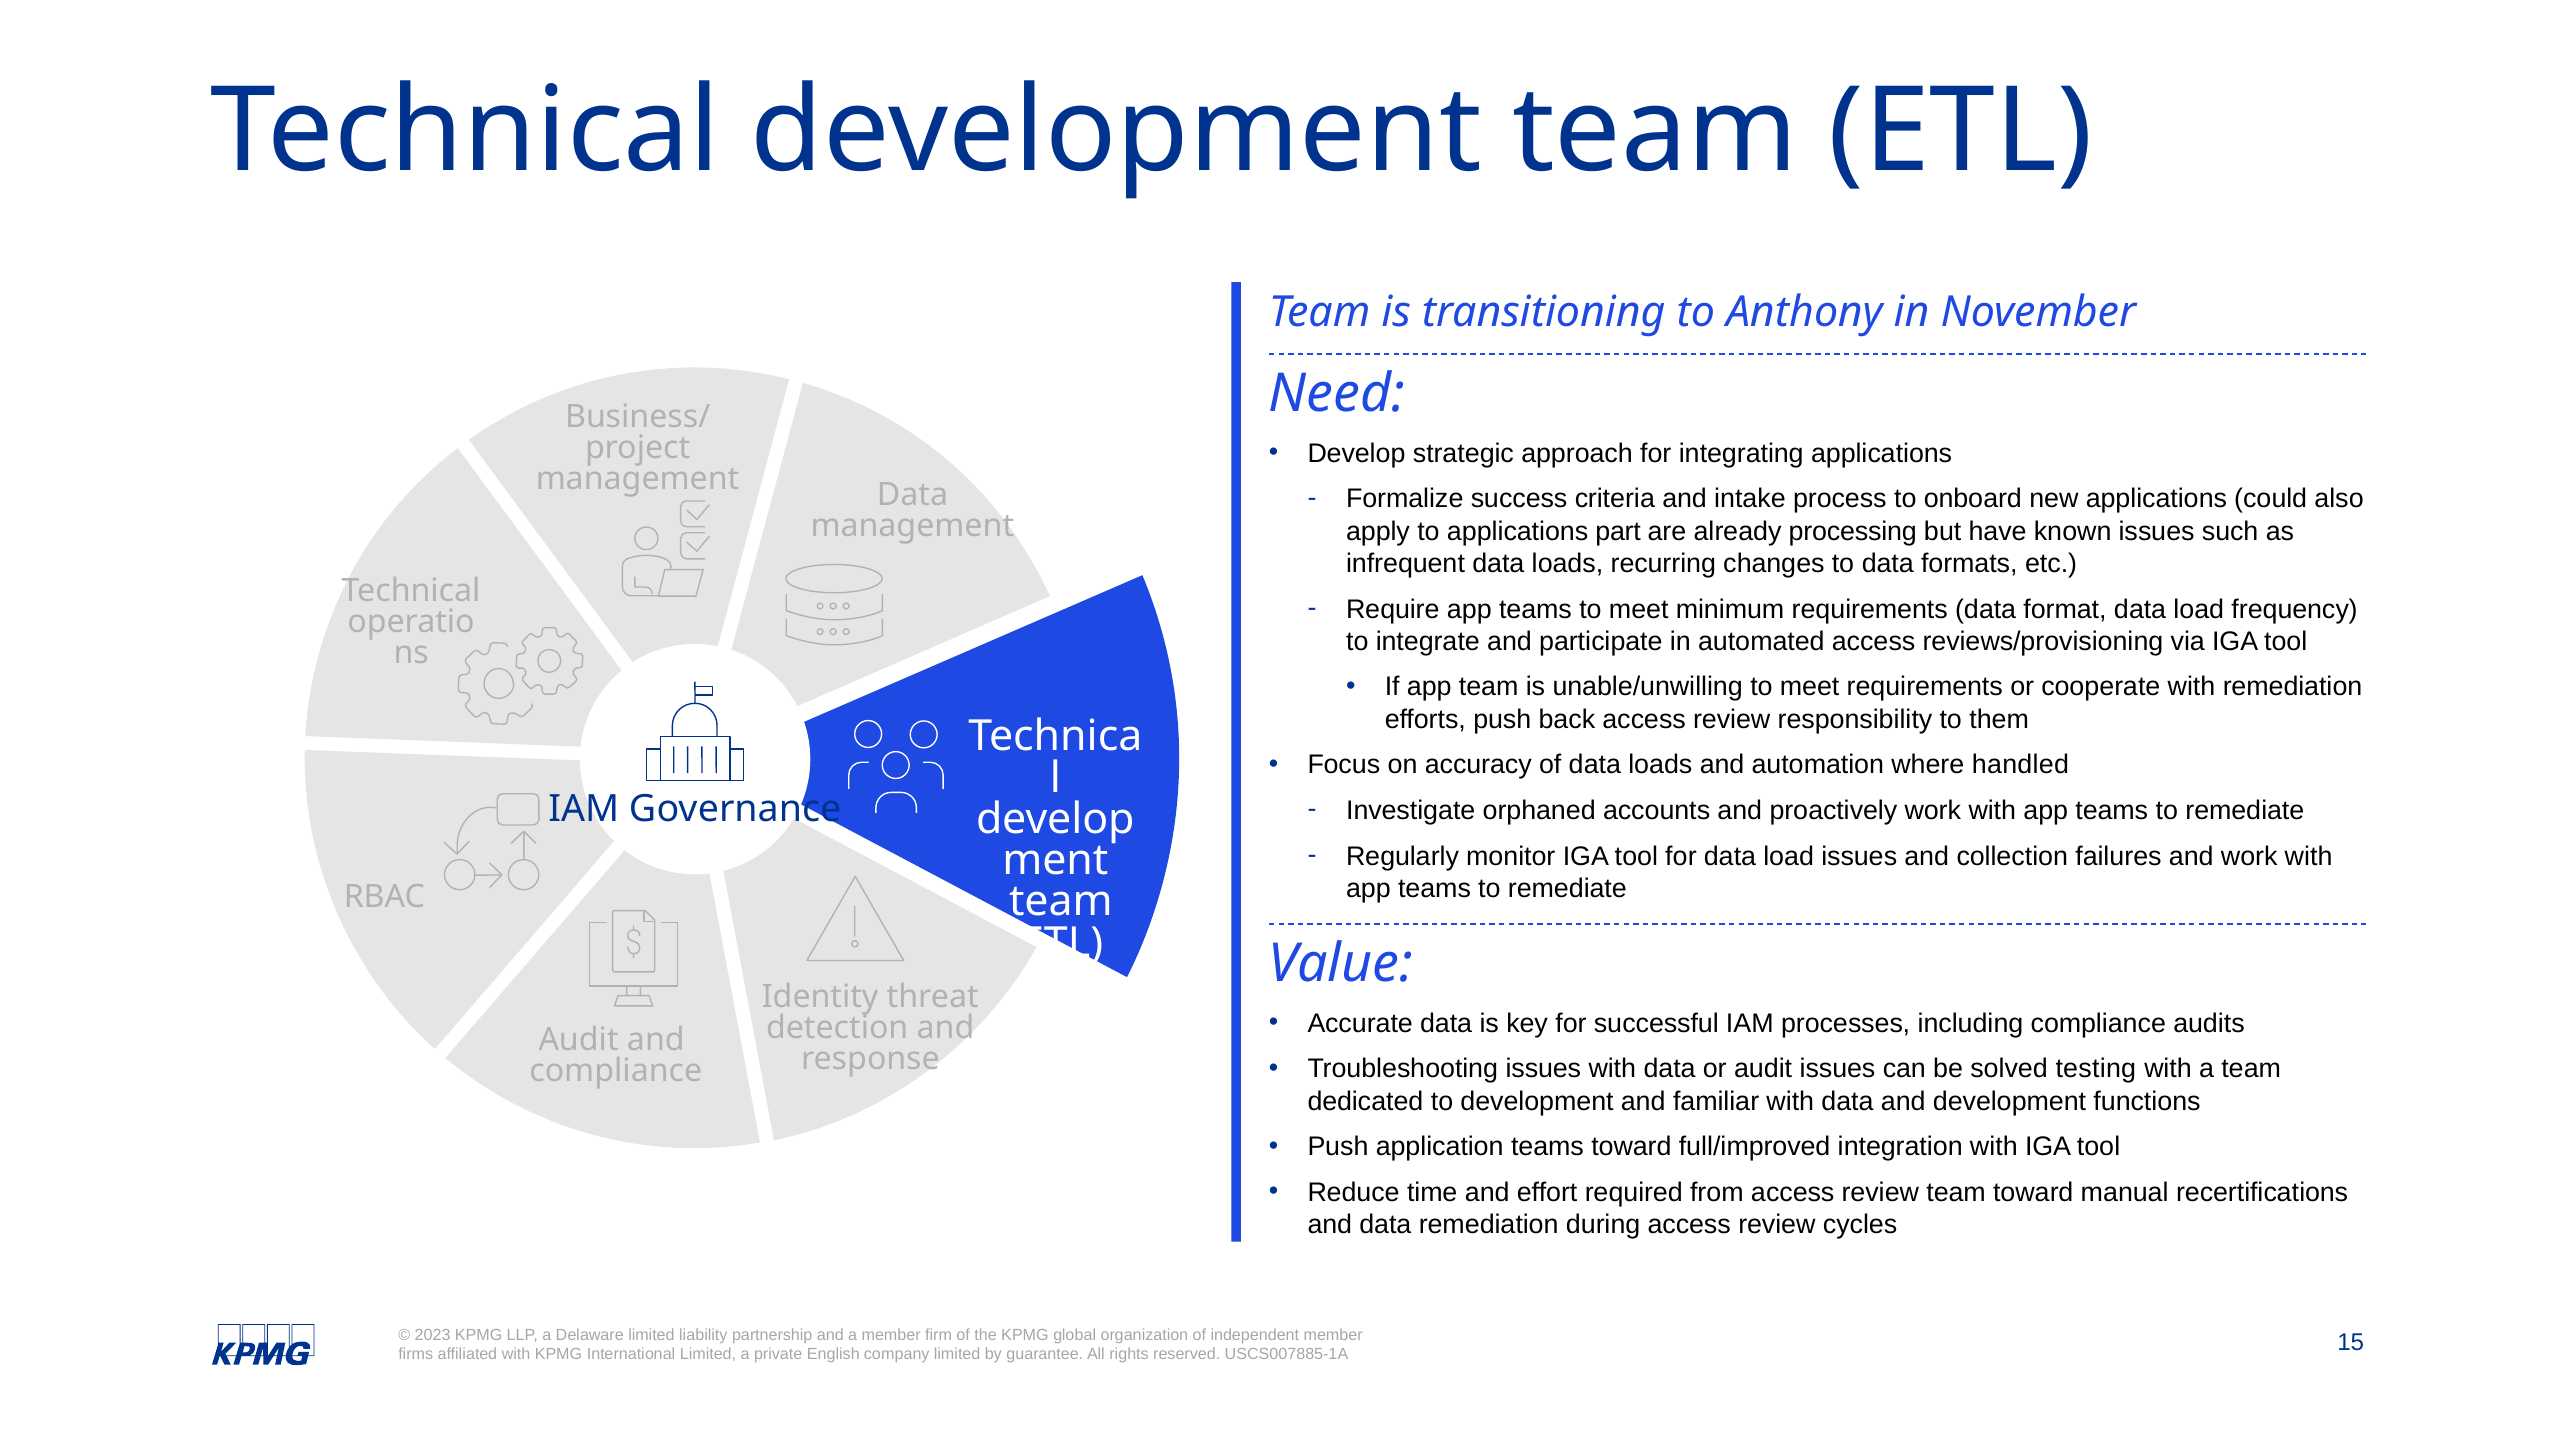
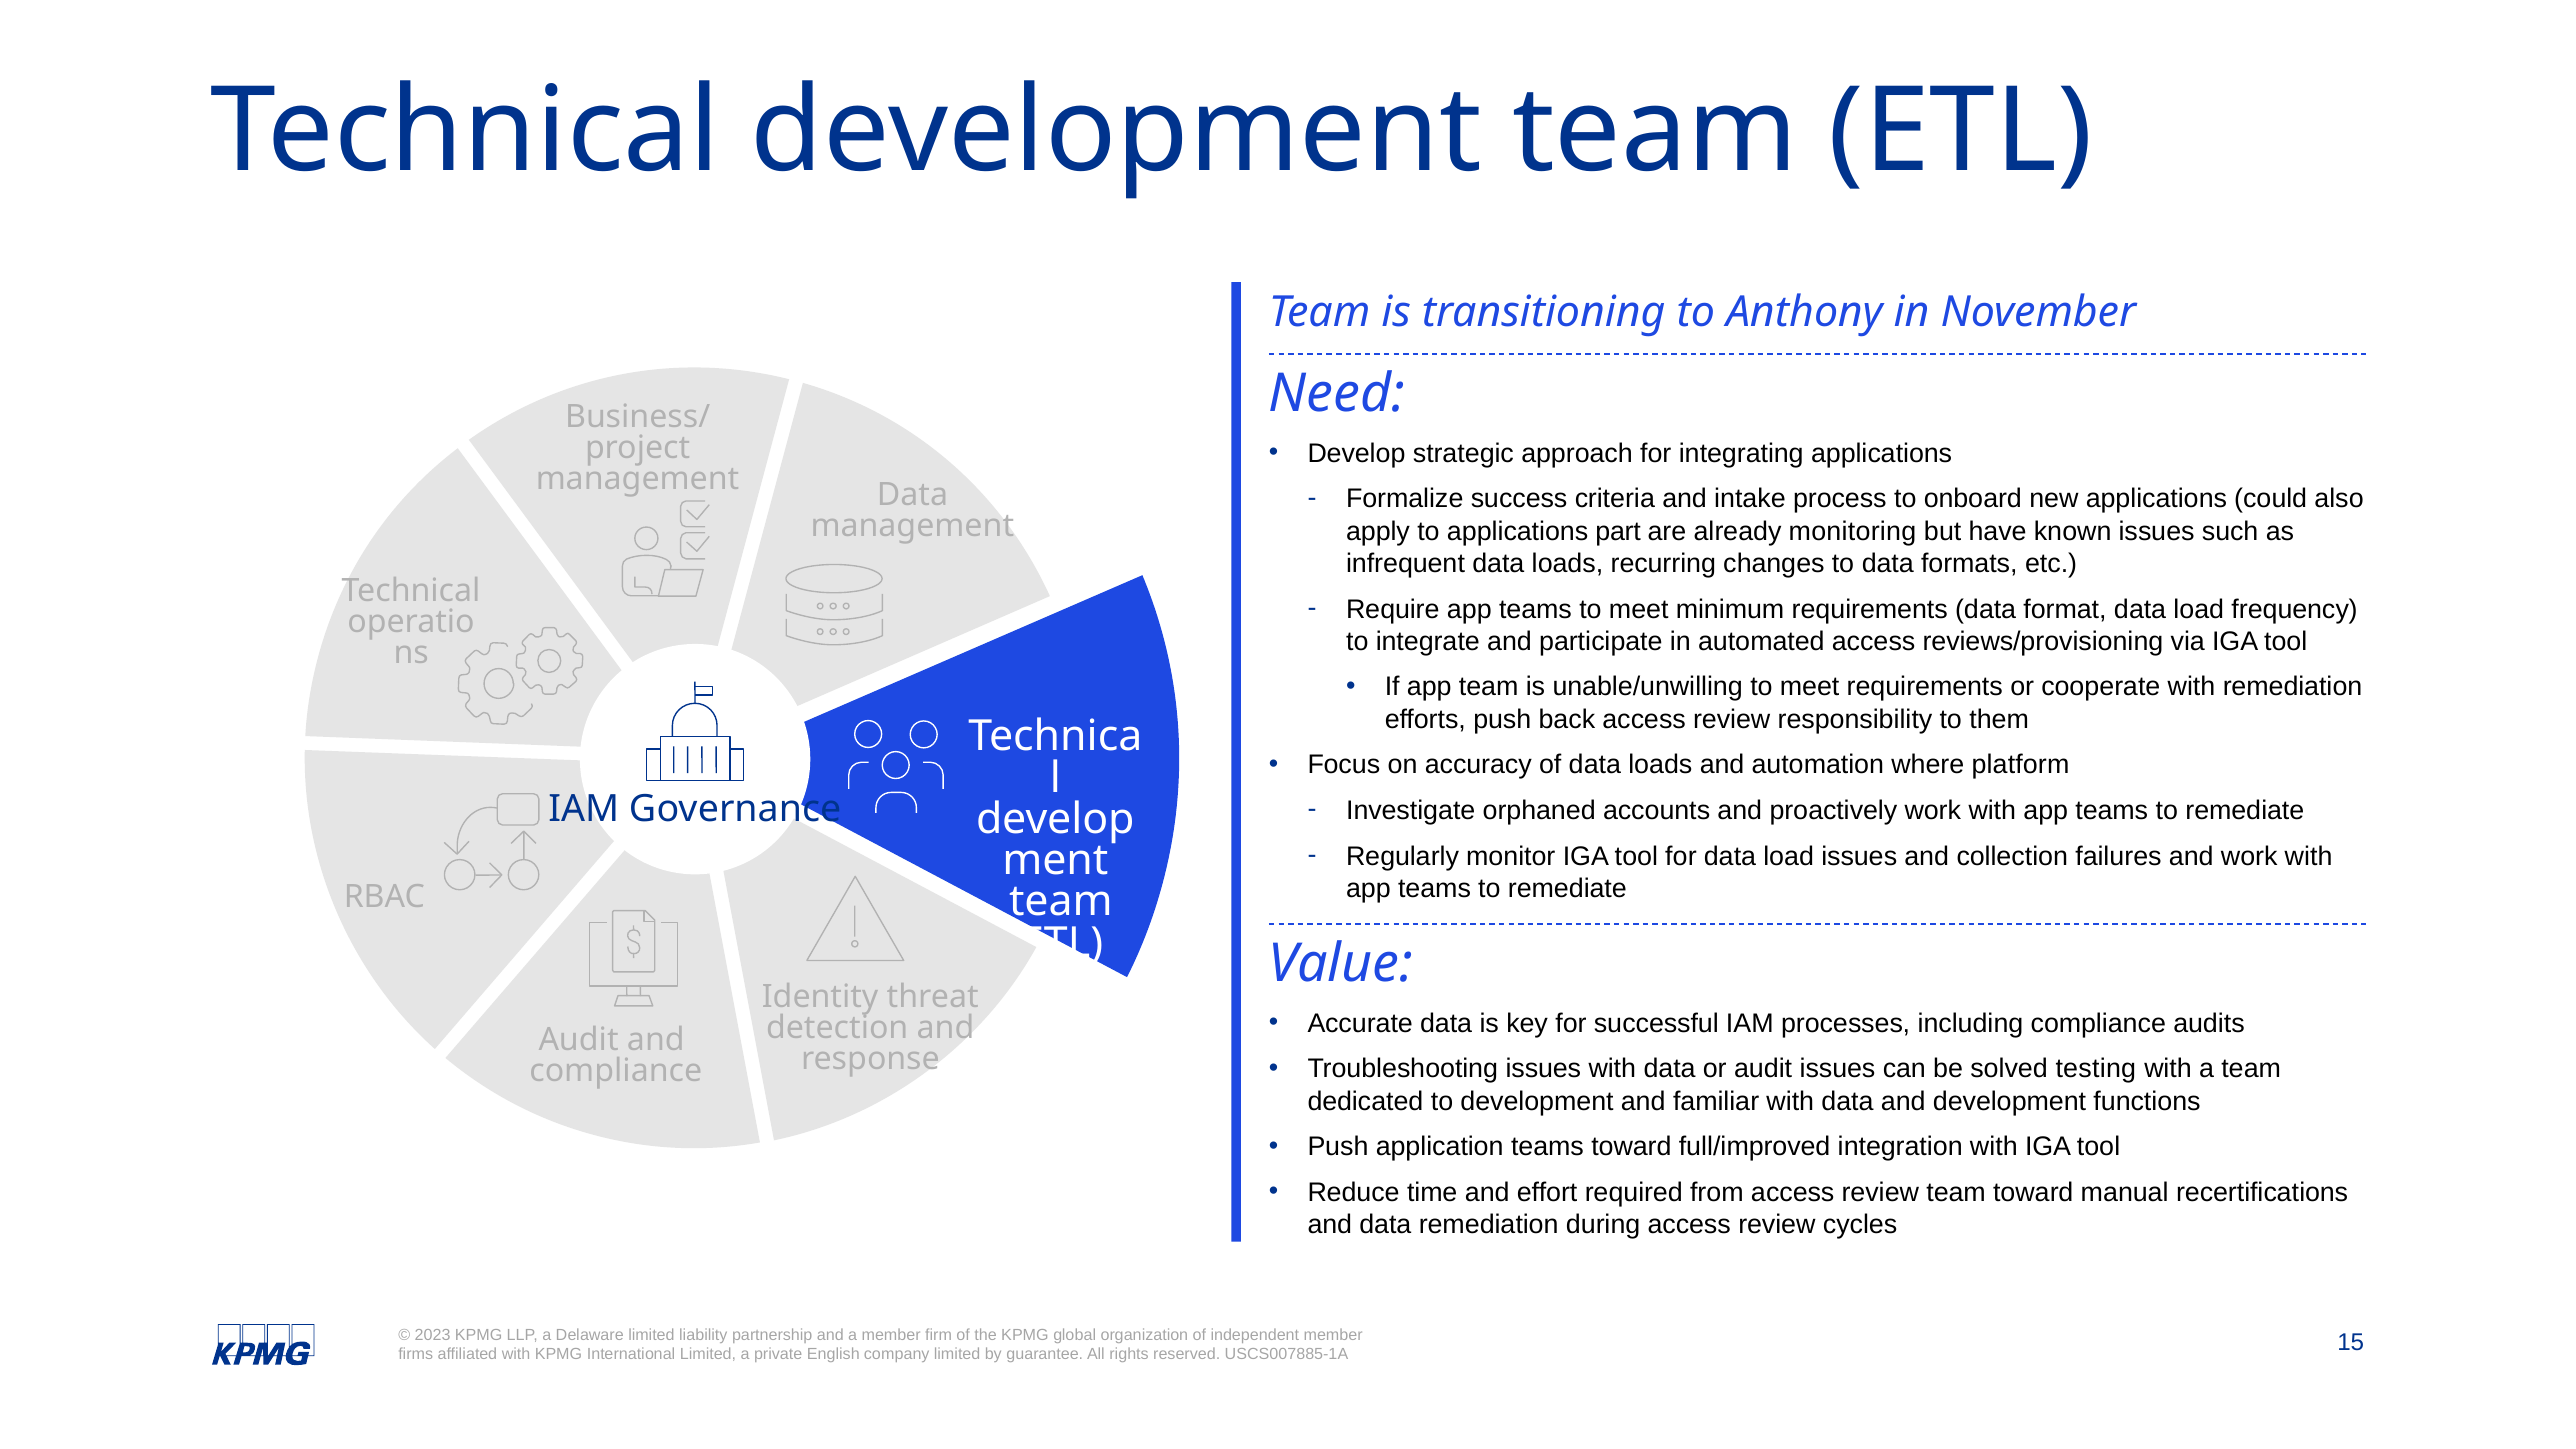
processing: processing -> monitoring (1852, 531)
handled: handled -> platform (2021, 765)
